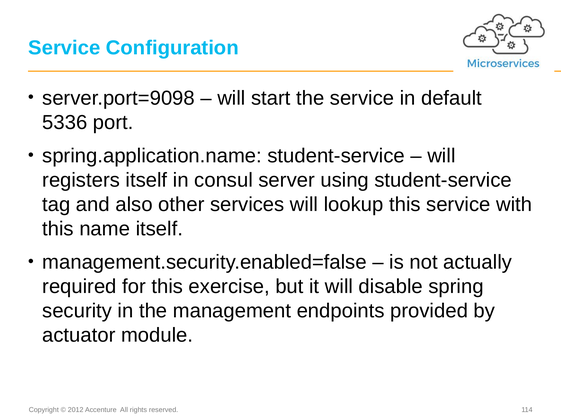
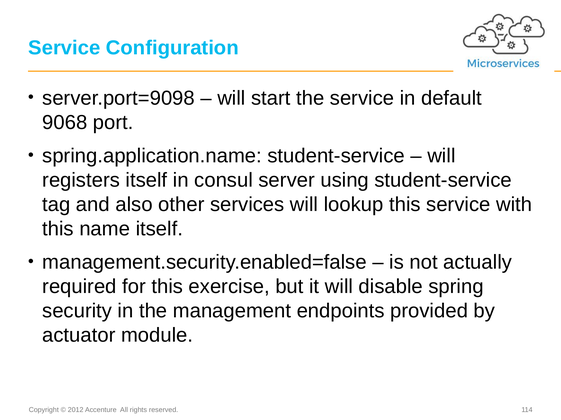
5336: 5336 -> 9068 (65, 123)
